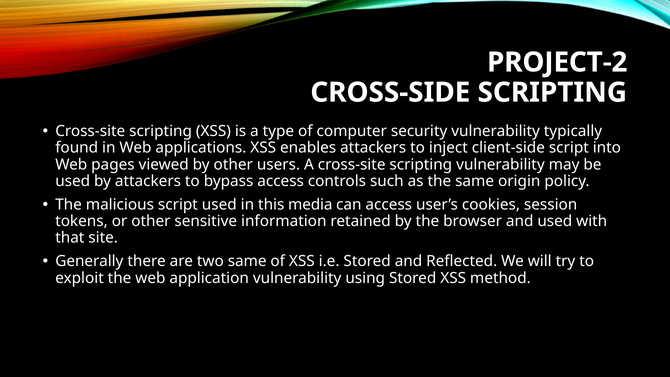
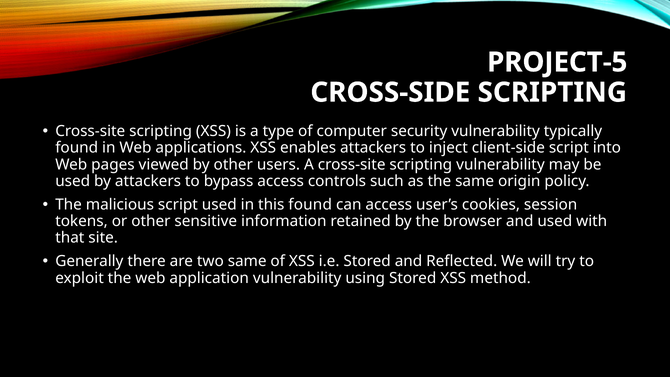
PROJECT-2: PROJECT-2 -> PROJECT-5 (557, 62)
this media: media -> found (310, 205)
